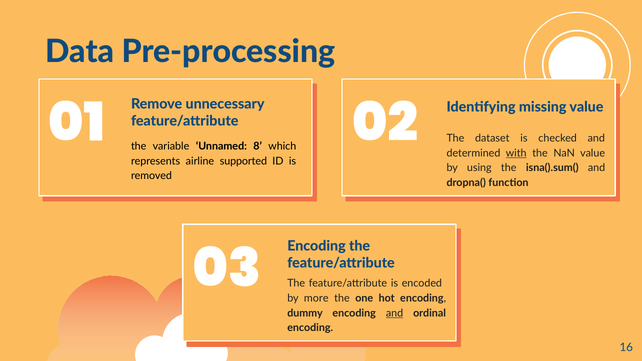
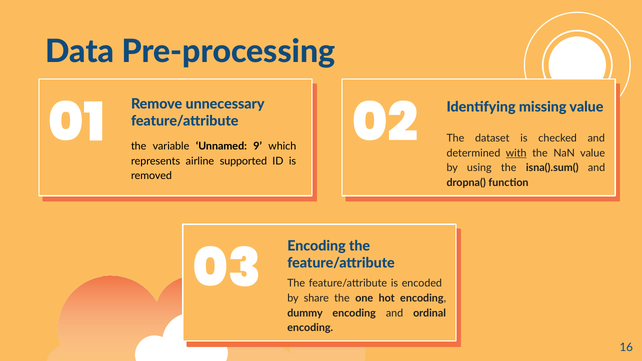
8: 8 -> 9 (258, 146)
more: more -> share (316, 298)
and underline: present -> none (395, 313)
